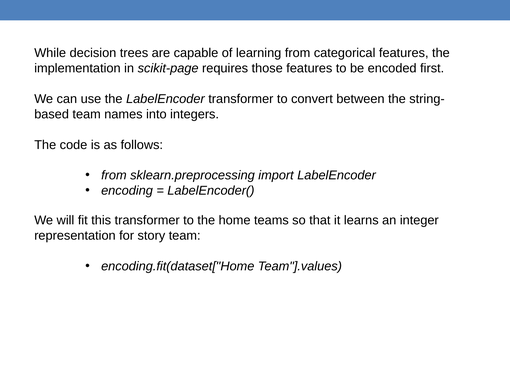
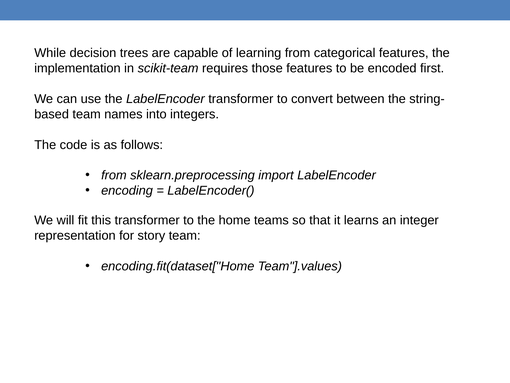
scikit-page: scikit-page -> scikit-team (168, 68)
